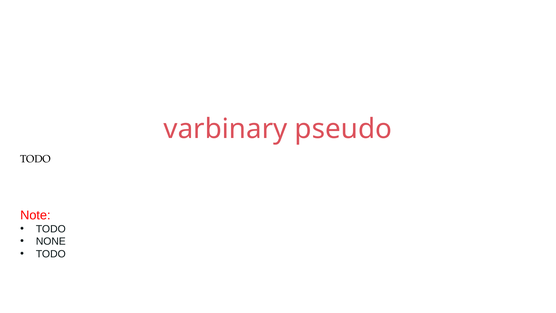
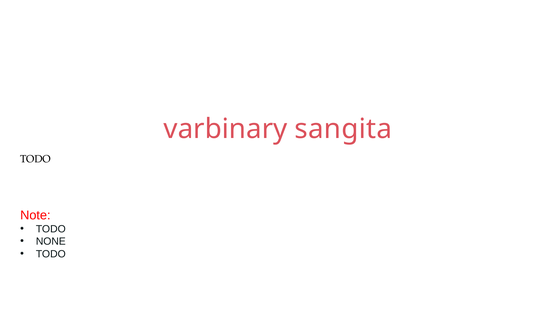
pseudo: pseudo -> sangita (343, 129)
